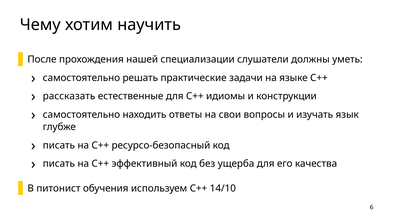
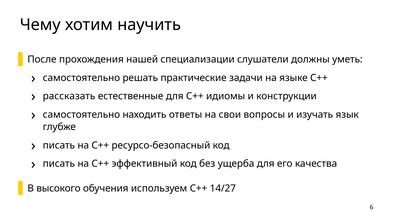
питонист: питонист -> высокого (58, 188)
14/10: 14/10 -> 14/27 (223, 188)
